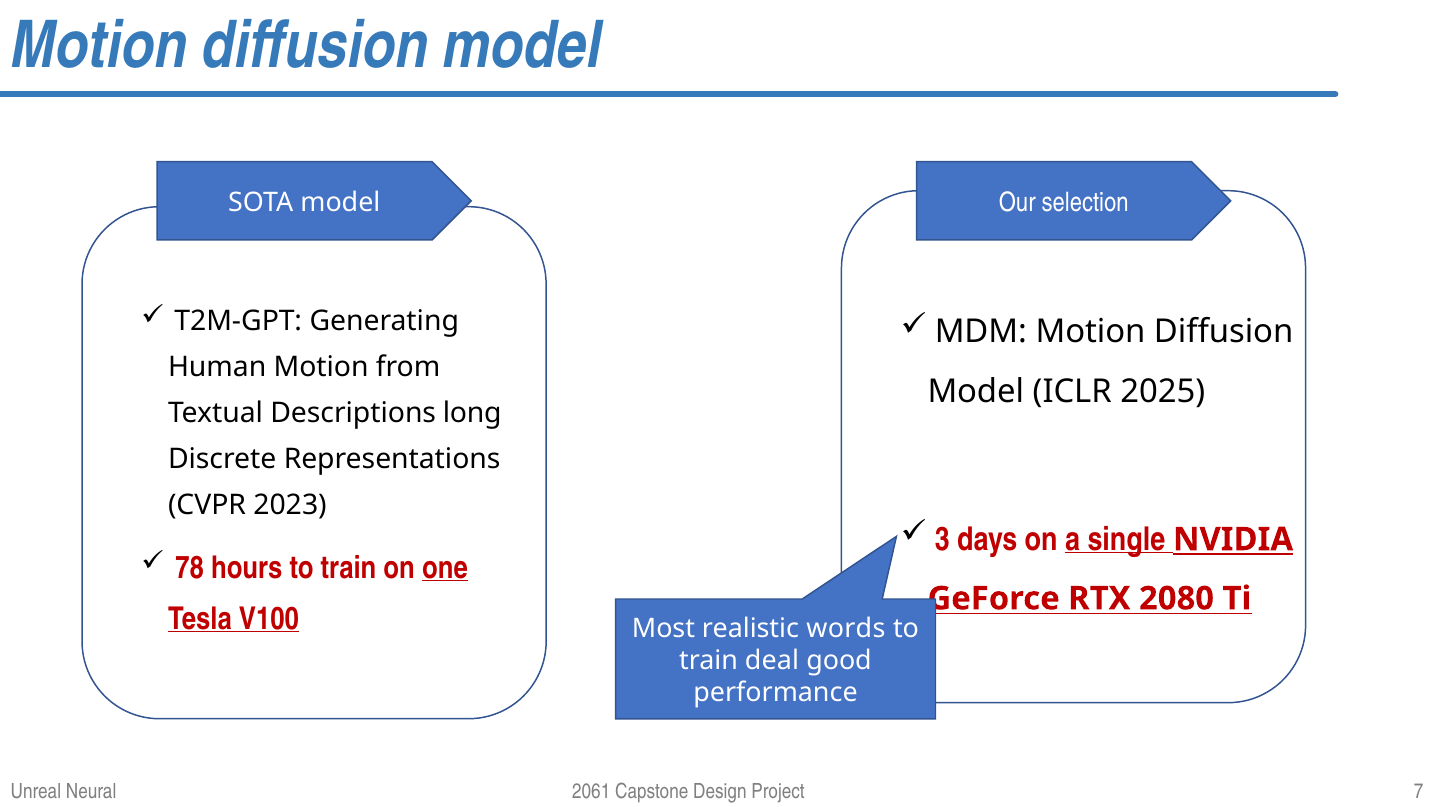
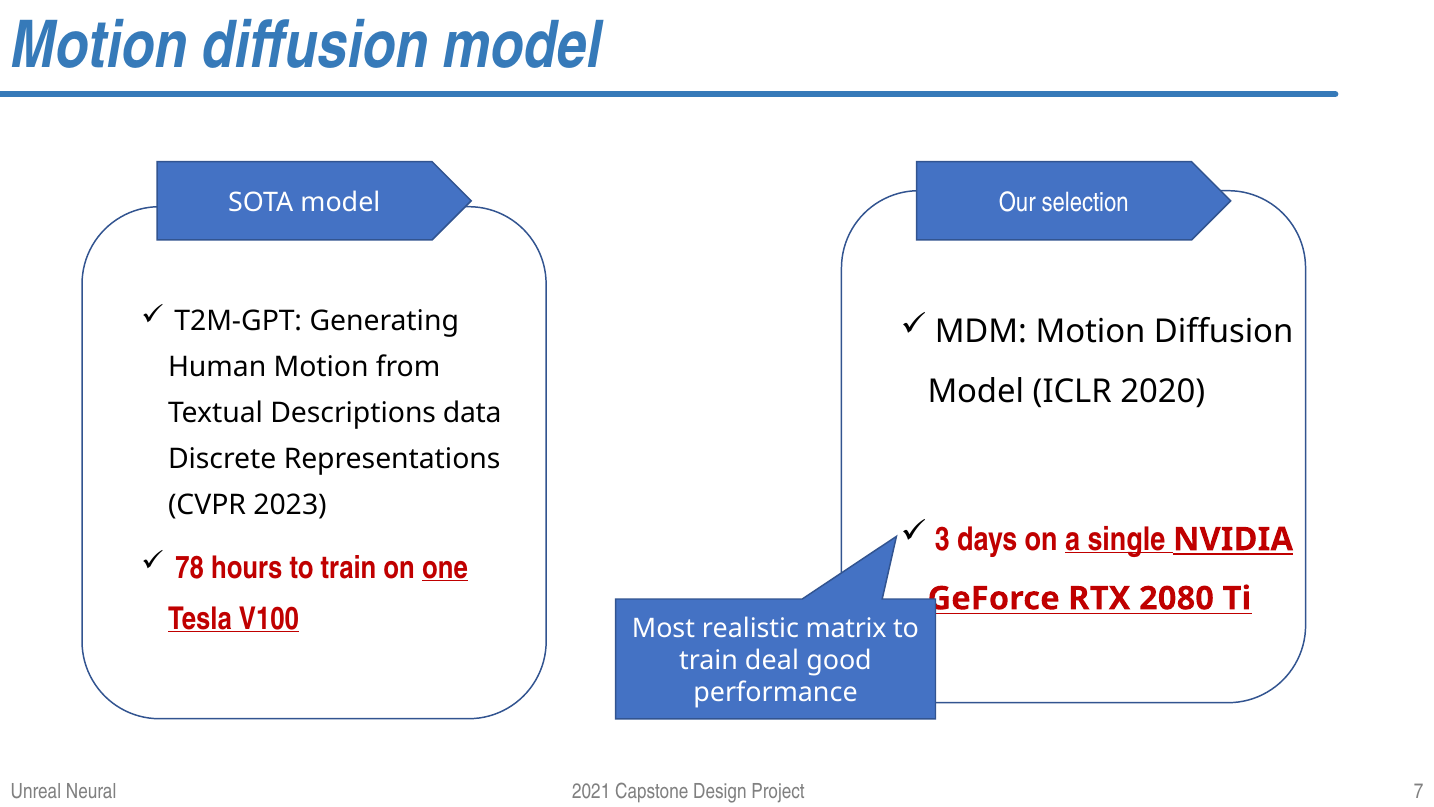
2025: 2025 -> 2020 (1163, 391)
long: long -> data (472, 413)
words: words -> matrix (846, 628)
2061: 2061 -> 2021 (591, 791)
